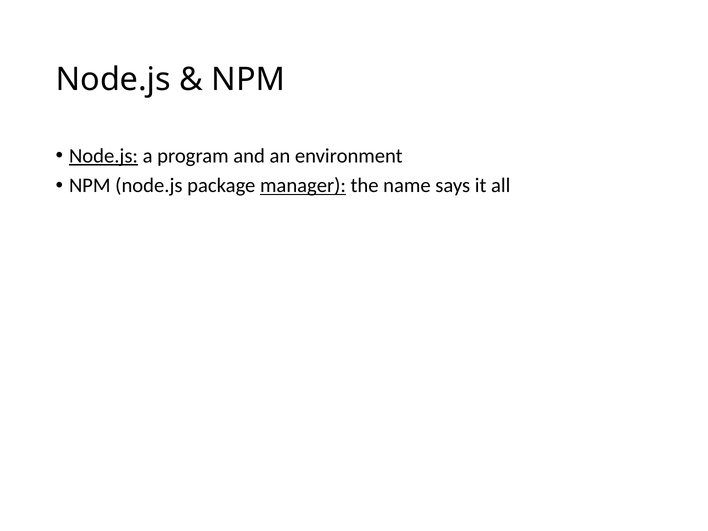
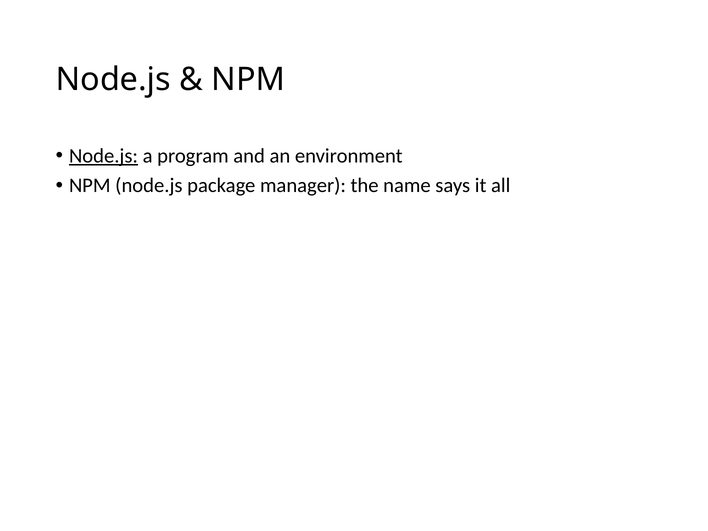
manager underline: present -> none (303, 186)
